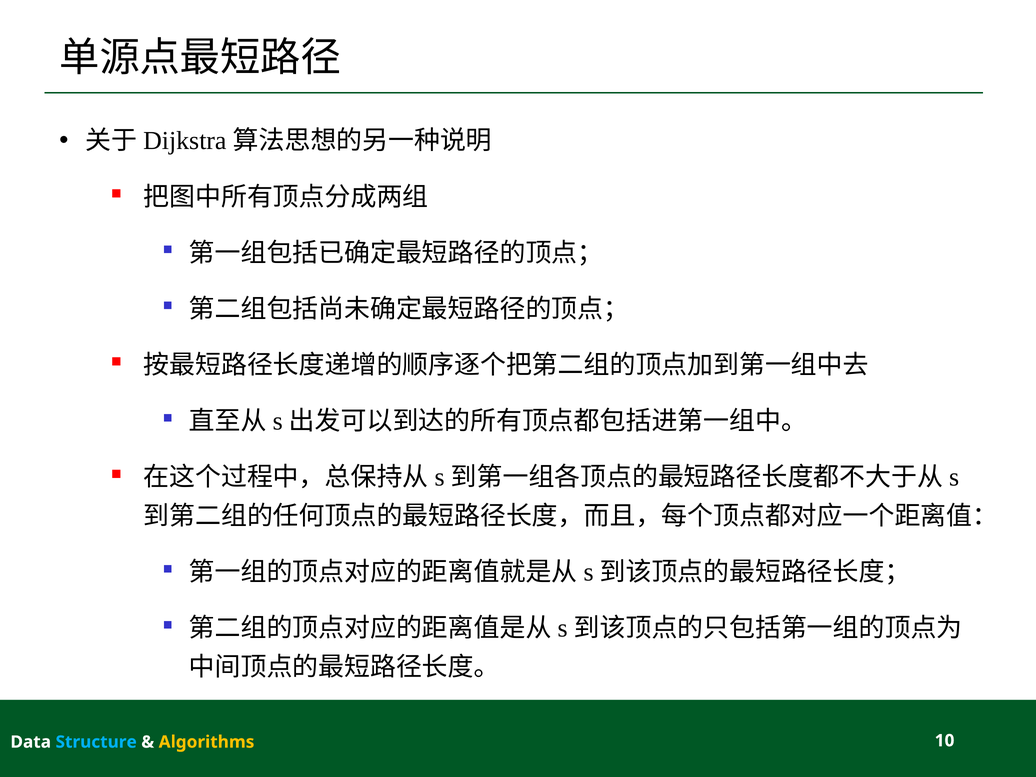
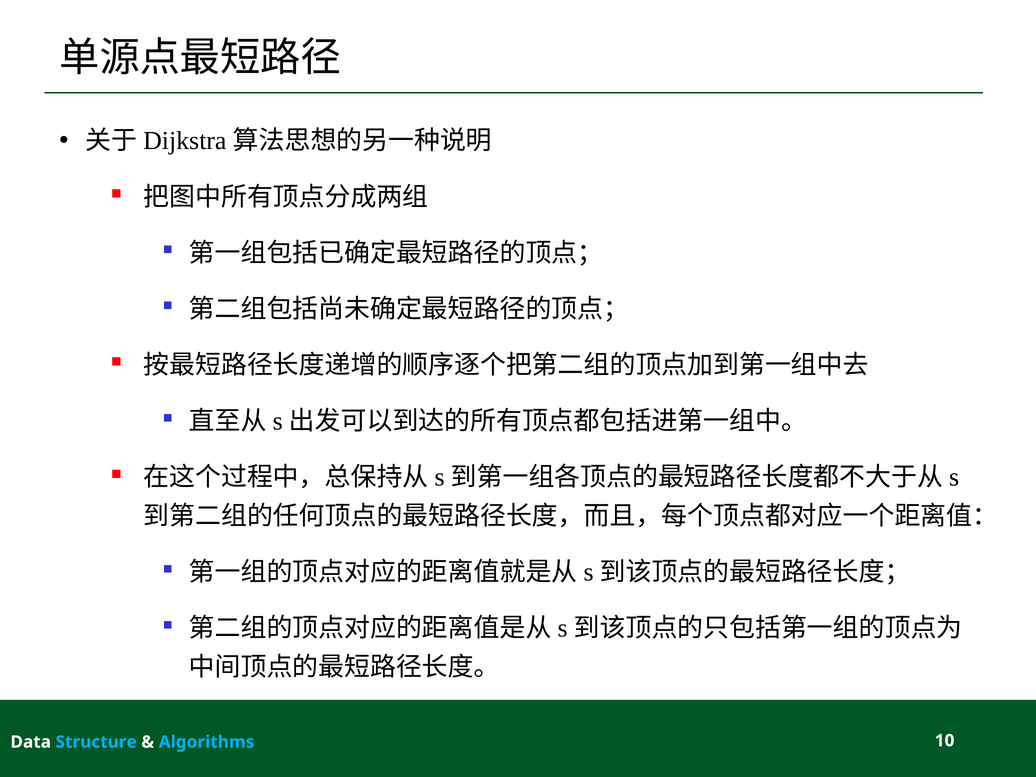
Algorithms colour: yellow -> light blue (207, 742)
